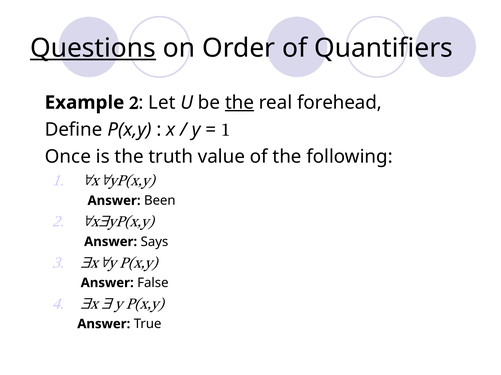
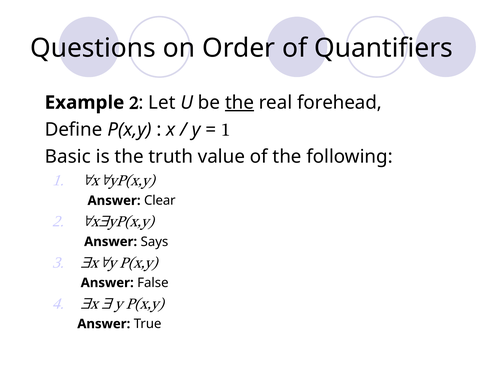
Questions underline: present -> none (93, 48)
Once: Once -> Basic (68, 157)
Been: Been -> Clear (160, 201)
